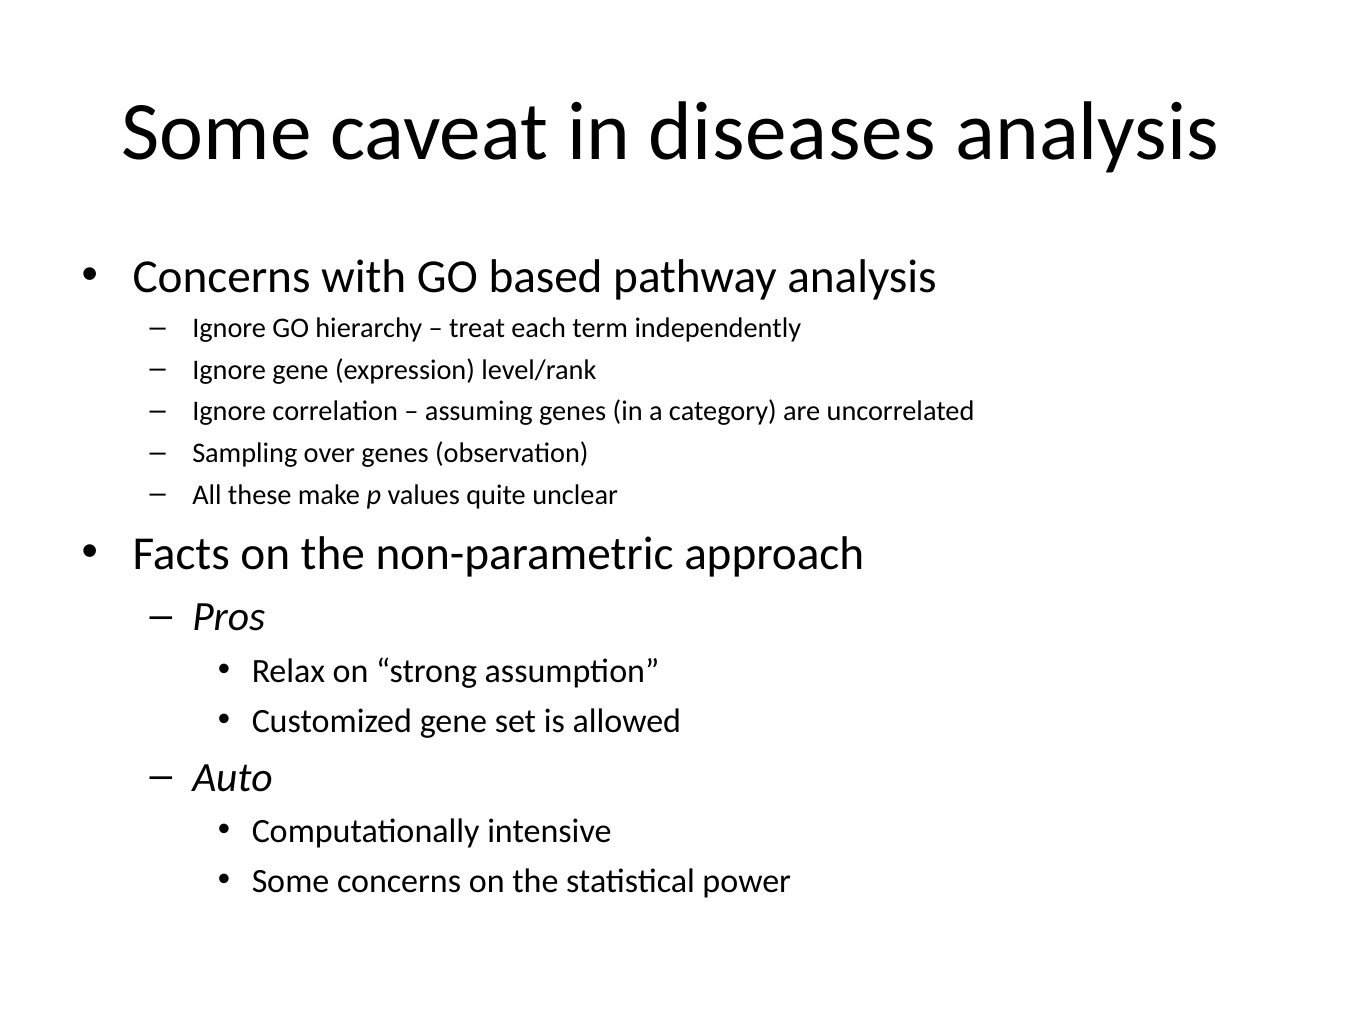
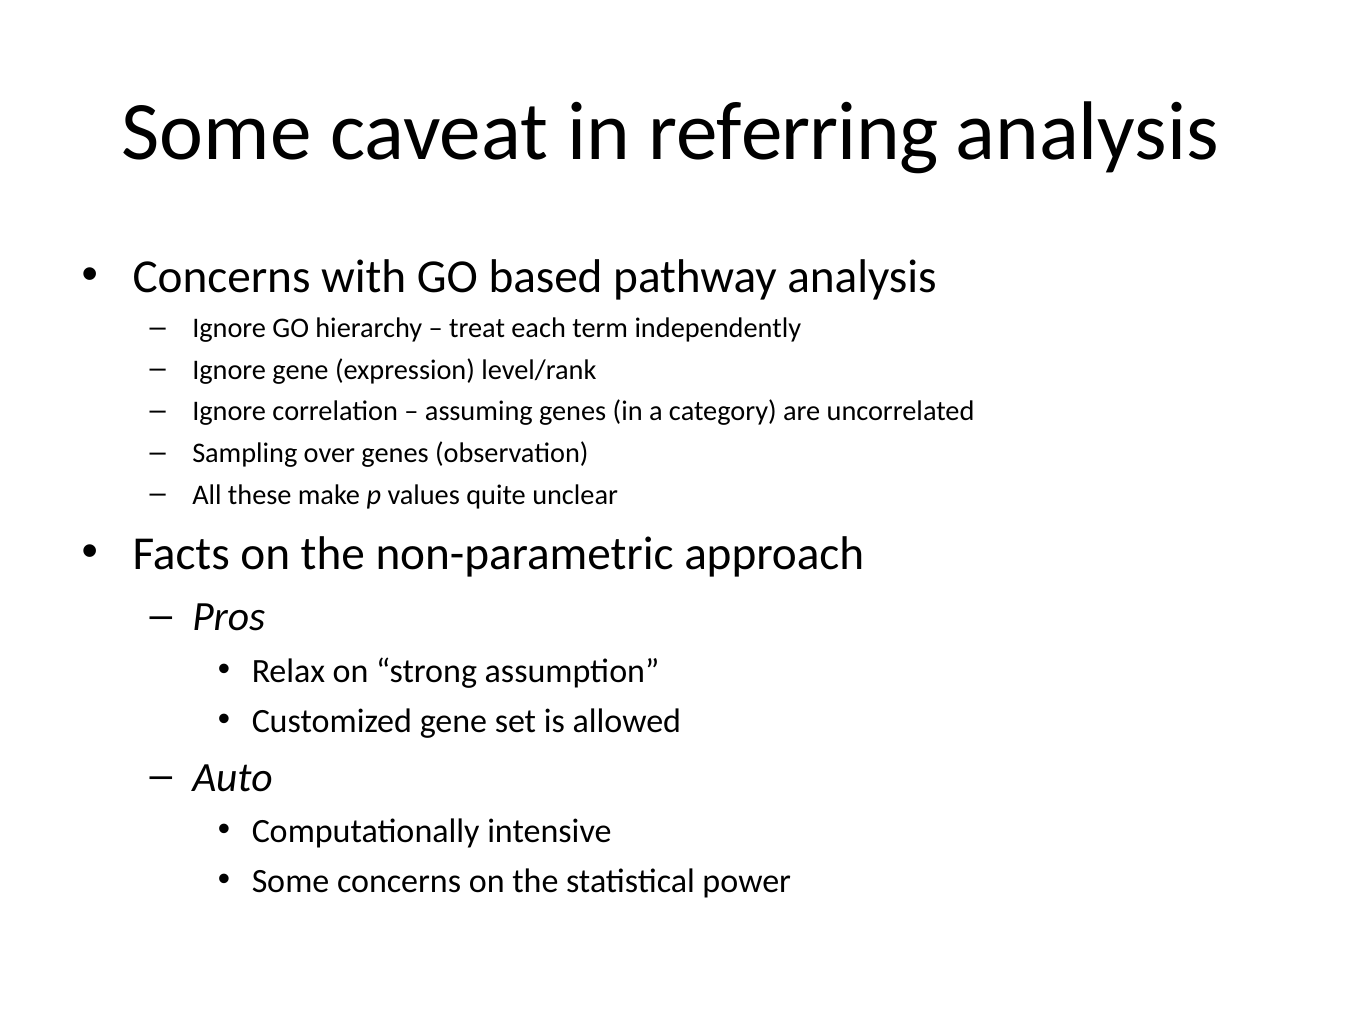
diseases: diseases -> referring (793, 132)
